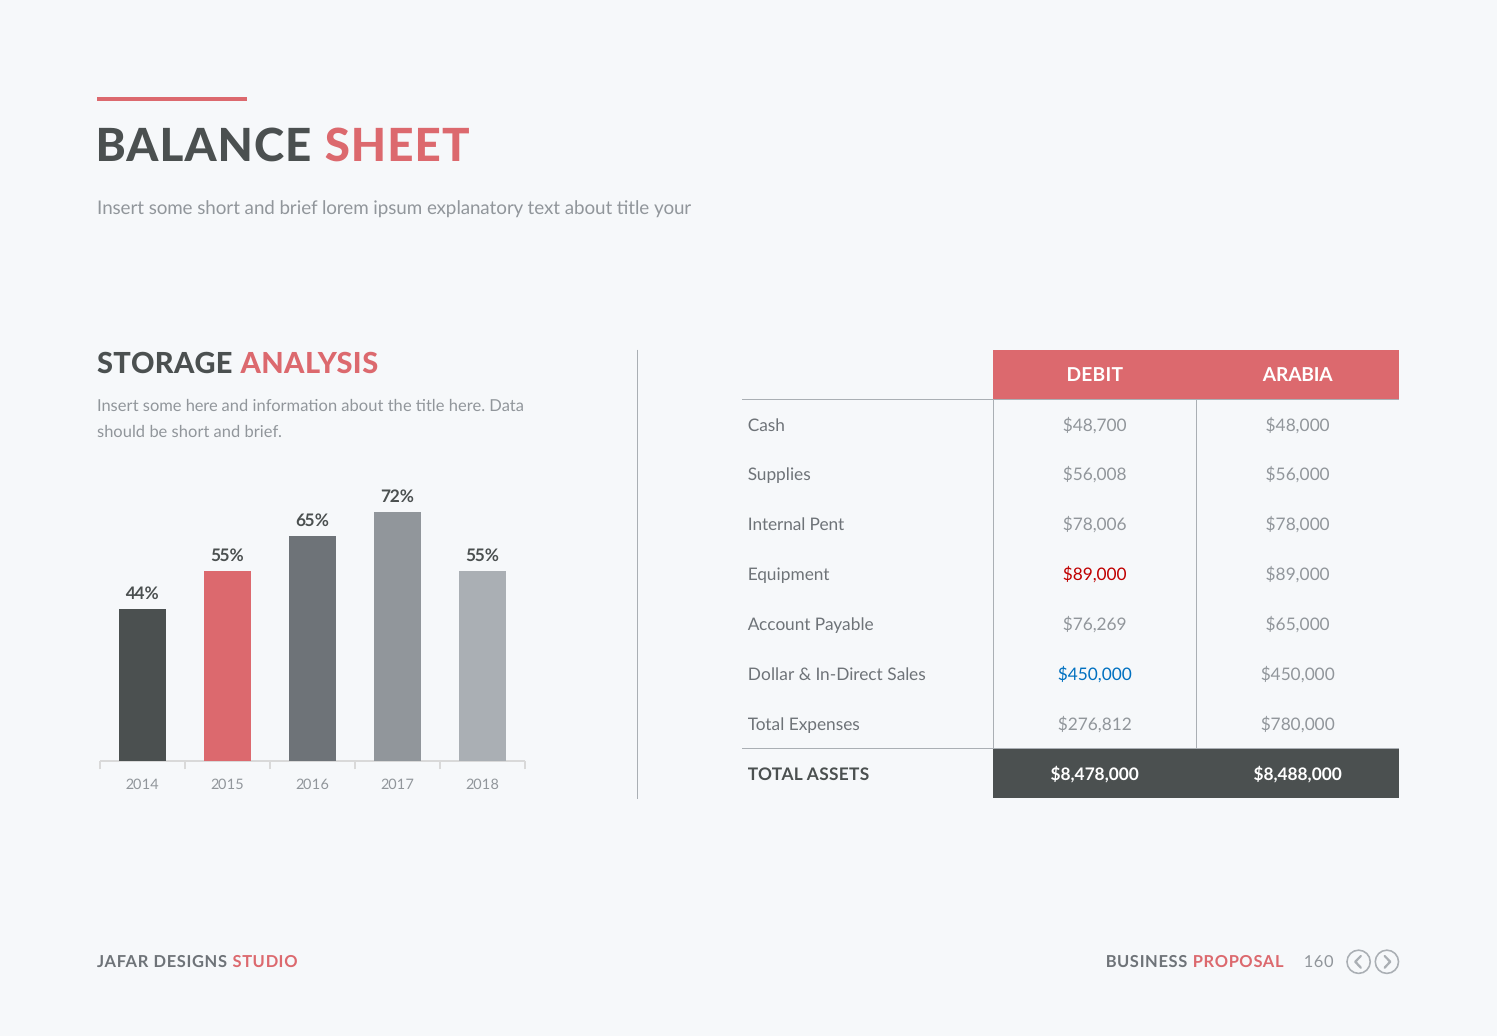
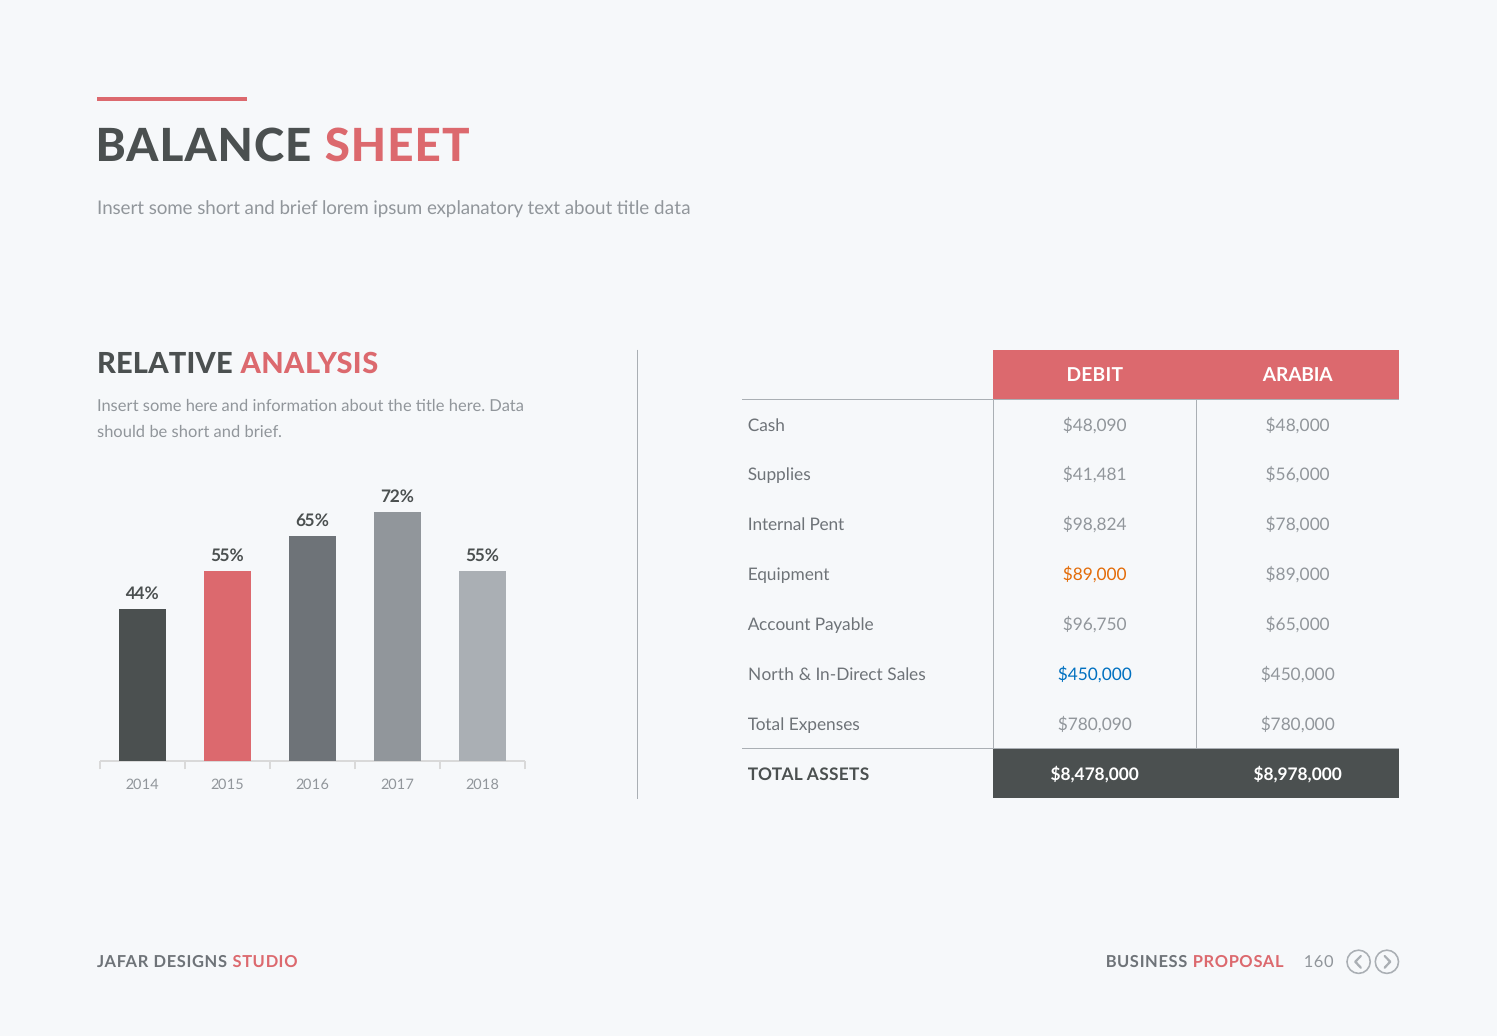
title your: your -> data (672, 208)
STORAGE: STORAGE -> RELATIVE (165, 365)
$48,700: $48,700 -> $48,090 (1095, 426)
$56,008: $56,008 -> $41,481 (1095, 475)
$78,006: $78,006 -> $98,824 (1095, 525)
$89,000 colour: red -> orange (1095, 575)
$76,269: $76,269 -> $96,750 (1095, 625)
Dollar: Dollar -> North (771, 675)
$276,812: $276,812 -> $780,090 (1095, 725)
$8,488,000: $8,488,000 -> $8,978,000 (1298, 775)
